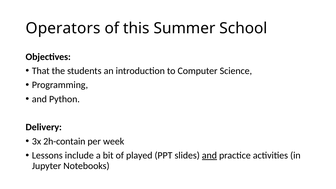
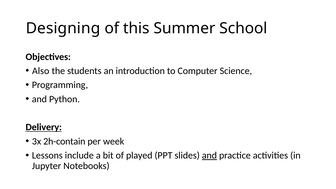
Operators: Operators -> Designing (63, 28)
That: That -> Also (41, 71)
Delivery underline: none -> present (44, 127)
